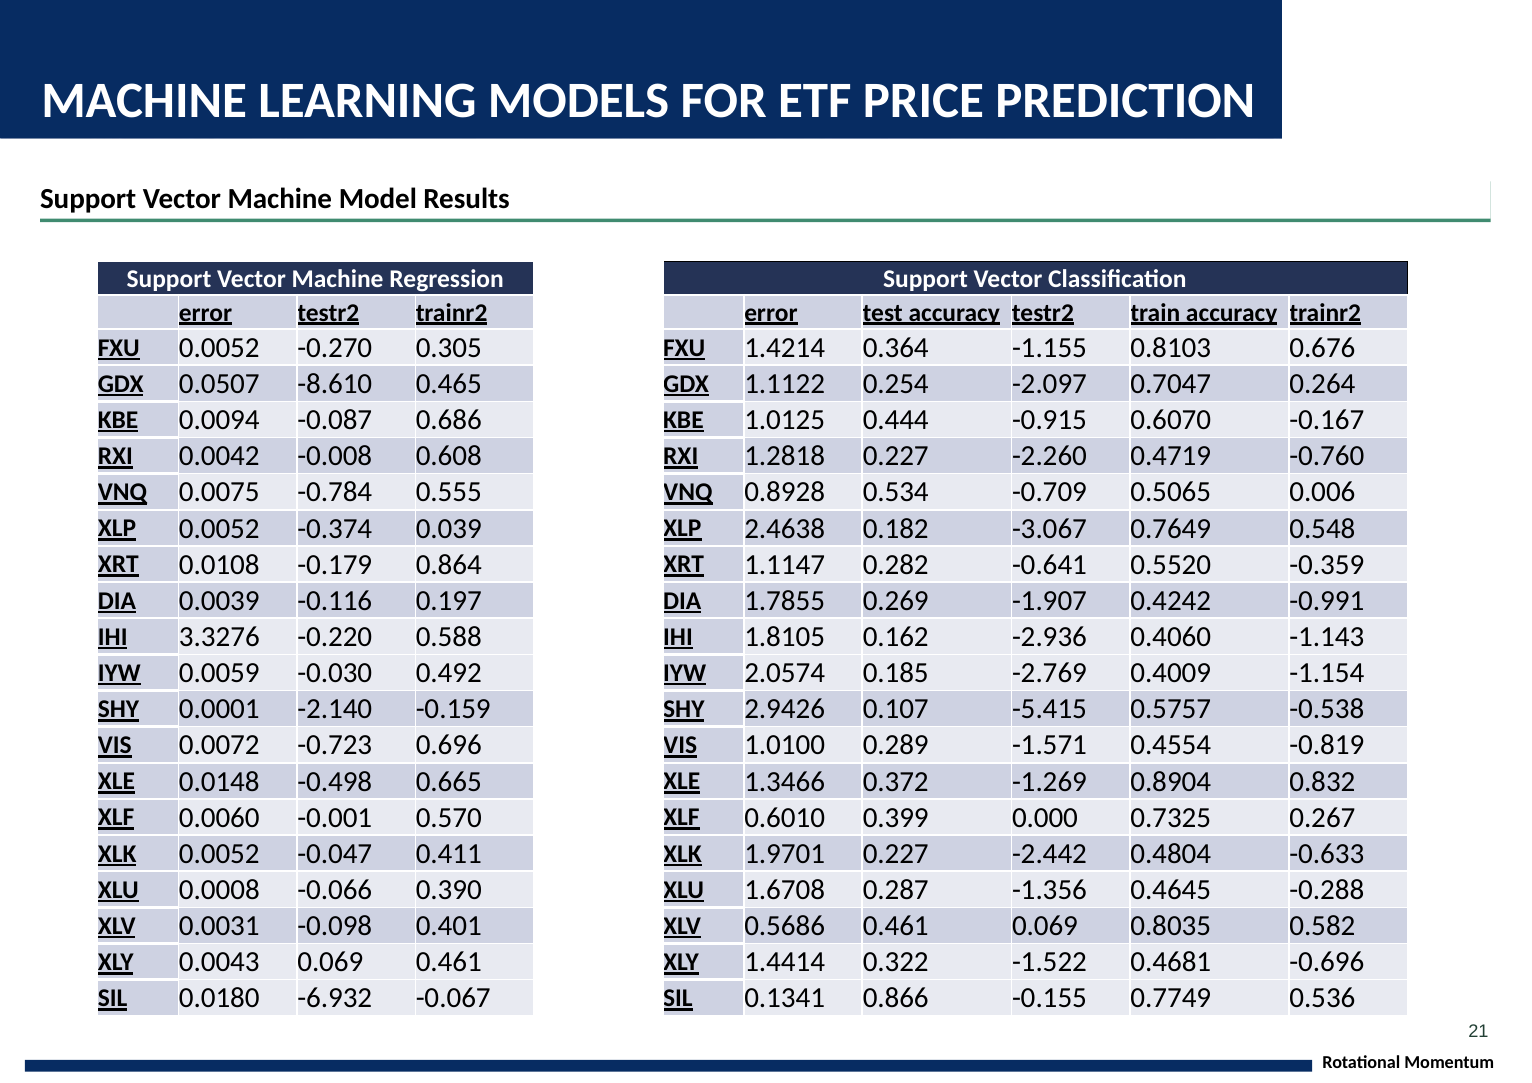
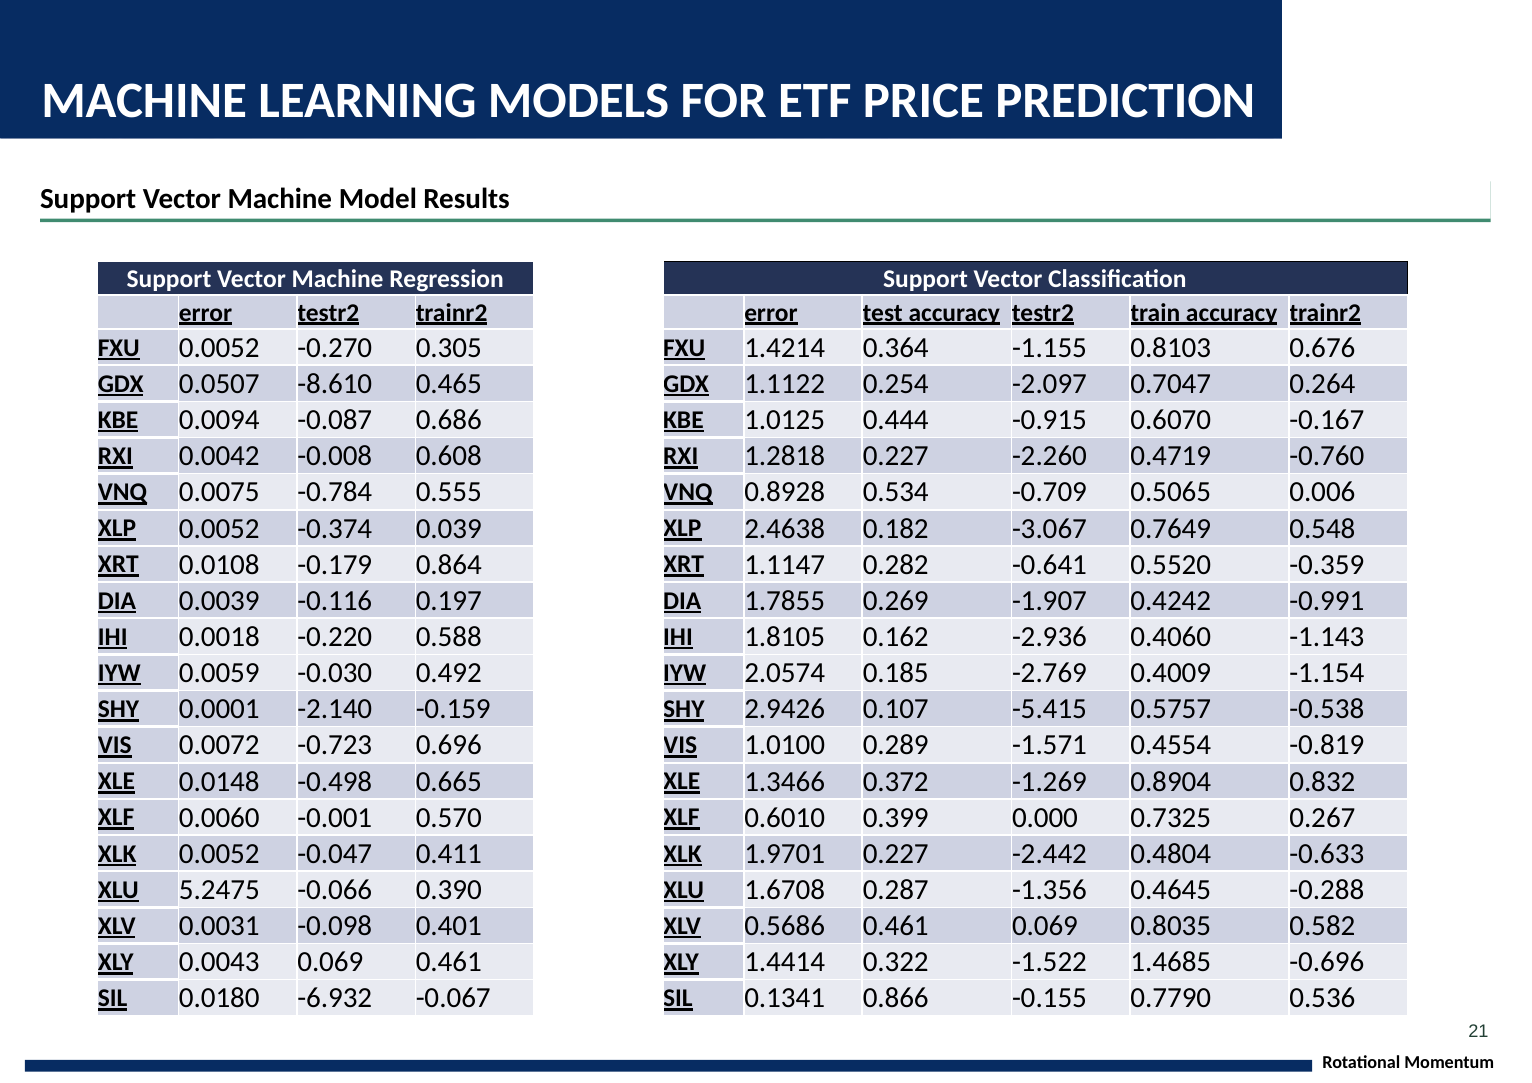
3.3276: 3.3276 -> 0.0018 (219, 637)
0.0008: 0.0008 -> 5.2475 (219, 890)
0.4681: 0.4681 -> 1.4685 (1171, 962)
0.7749: 0.7749 -> 0.7790 (1171, 999)
